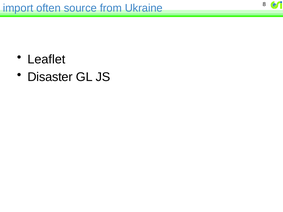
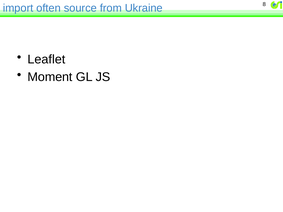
Disaster: Disaster -> Moment (50, 77)
